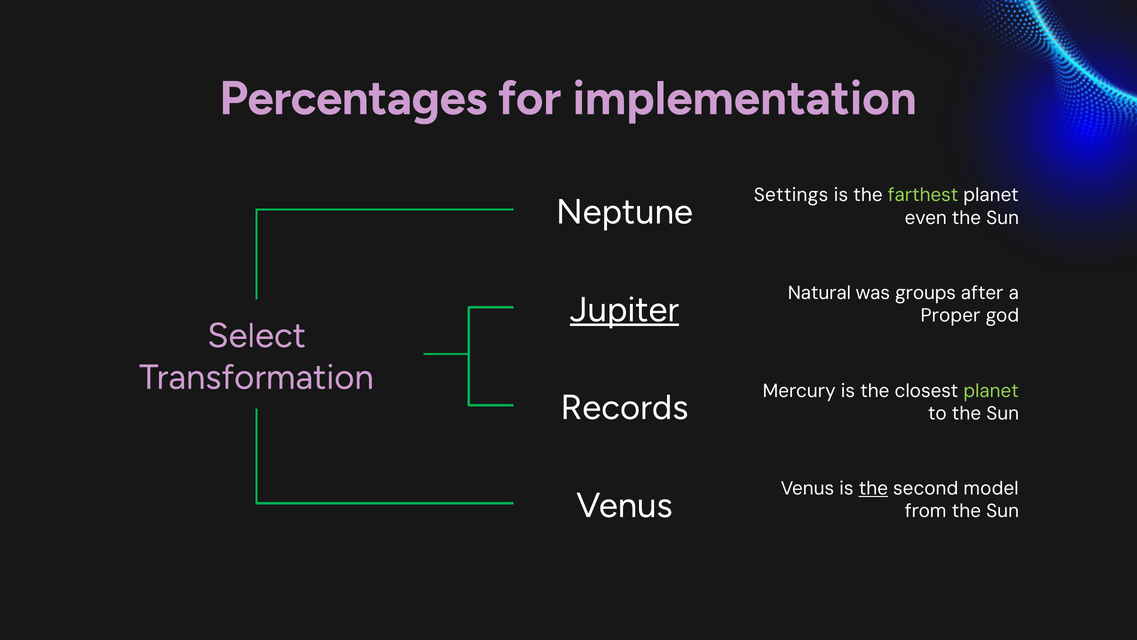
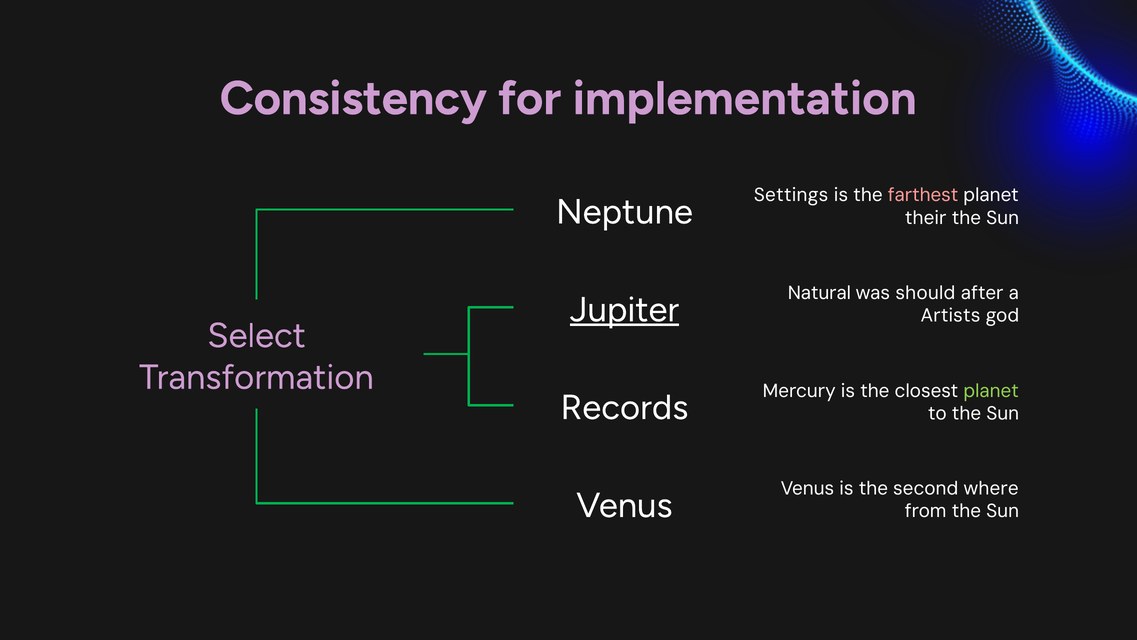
Percentages: Percentages -> Consistency (353, 98)
farthest colour: light green -> pink (923, 195)
even: even -> their (926, 218)
groups: groups -> should (925, 293)
Proper: Proper -> Artists (950, 315)
the underline: present -> none (873, 488)
model: model -> where (991, 488)
